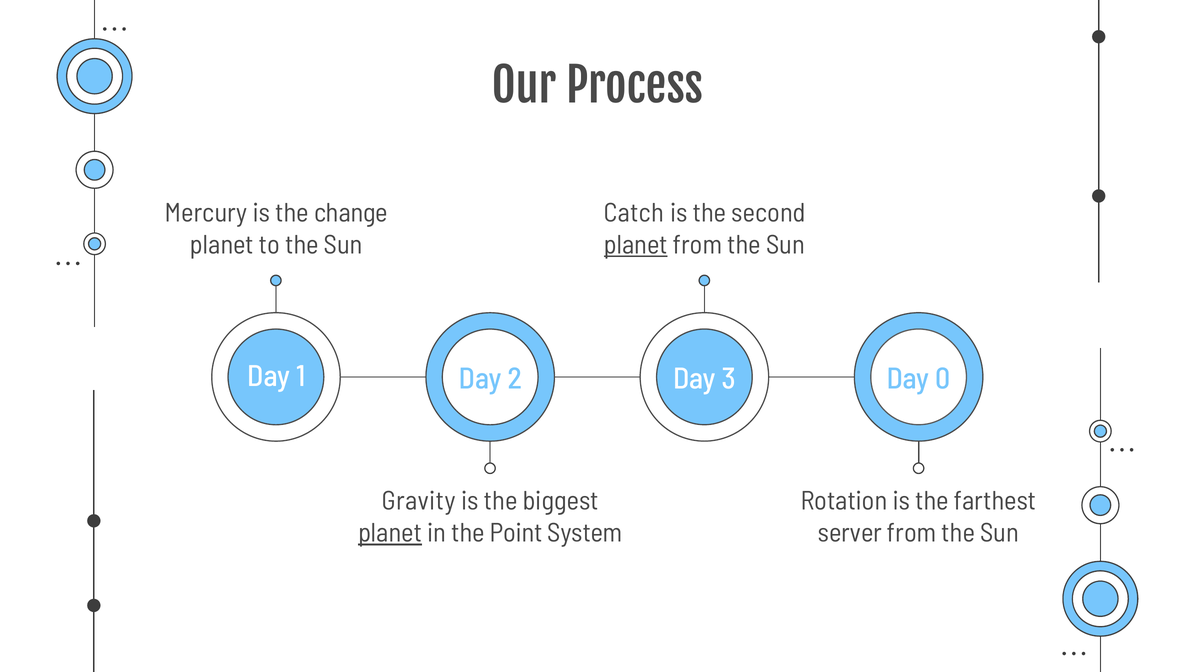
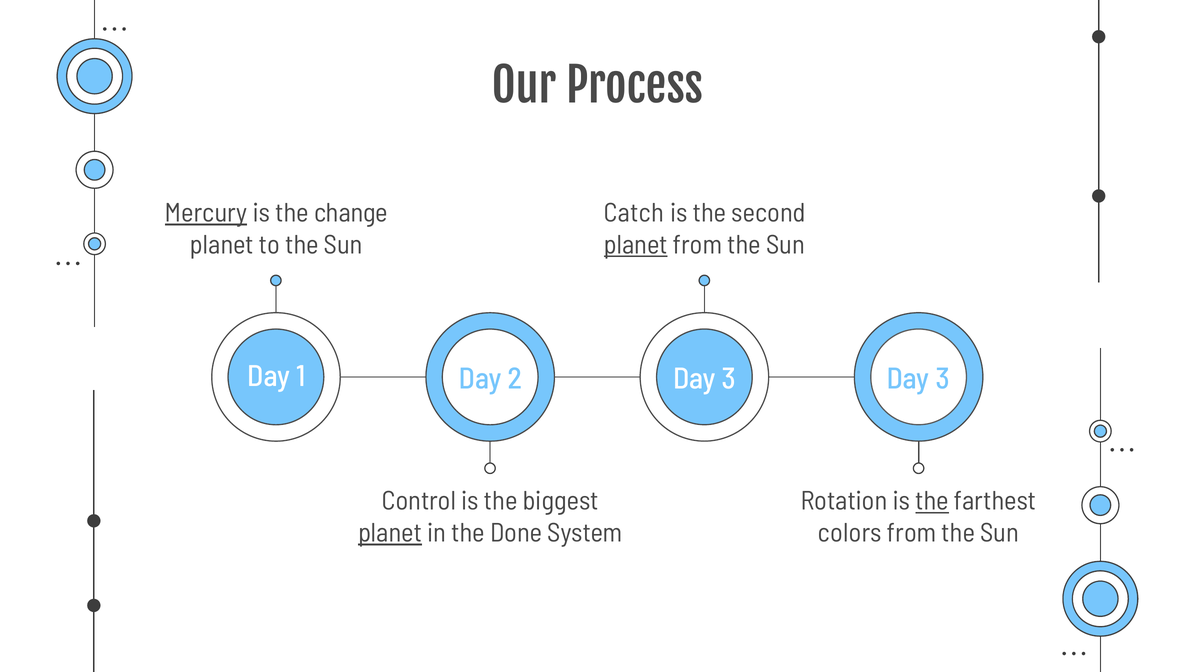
Mercury underline: none -> present (206, 213)
3 Day 0: 0 -> 3 (943, 379)
Gravity: Gravity -> Control (419, 501)
the underline: none -> present (932, 501)
Point: Point -> Done (516, 533)
server: server -> colors (850, 533)
